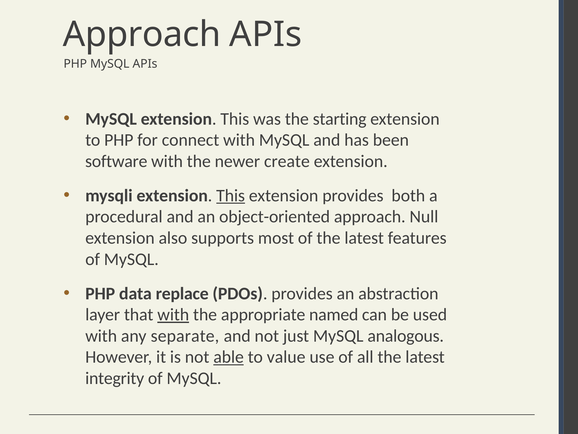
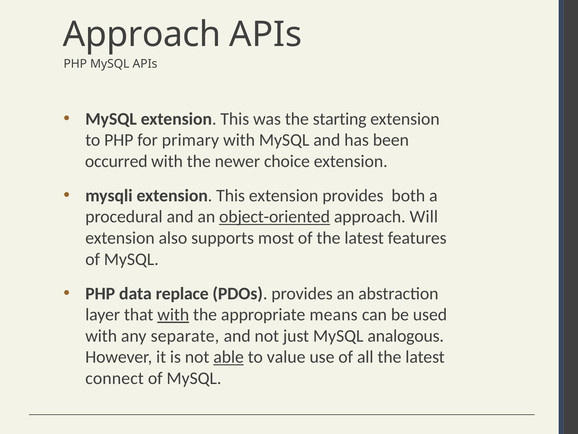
connect: connect -> primary (190, 140)
software: software -> occurred (116, 161)
create: create -> choice (287, 161)
This underline: present -> none (231, 195)
object-oriented underline: none -> present (275, 217)
Null: Null -> Will (424, 217)
named: named -> means (334, 314)
integrity: integrity -> connect (115, 378)
